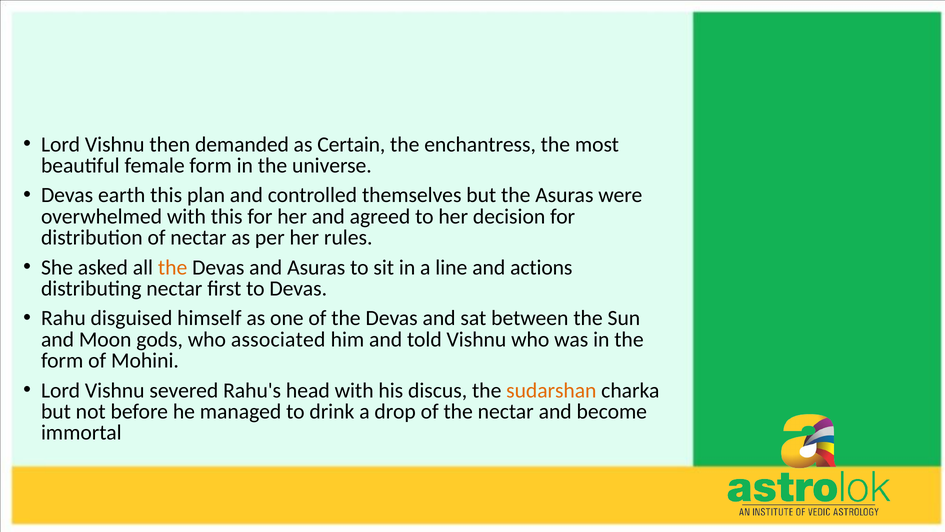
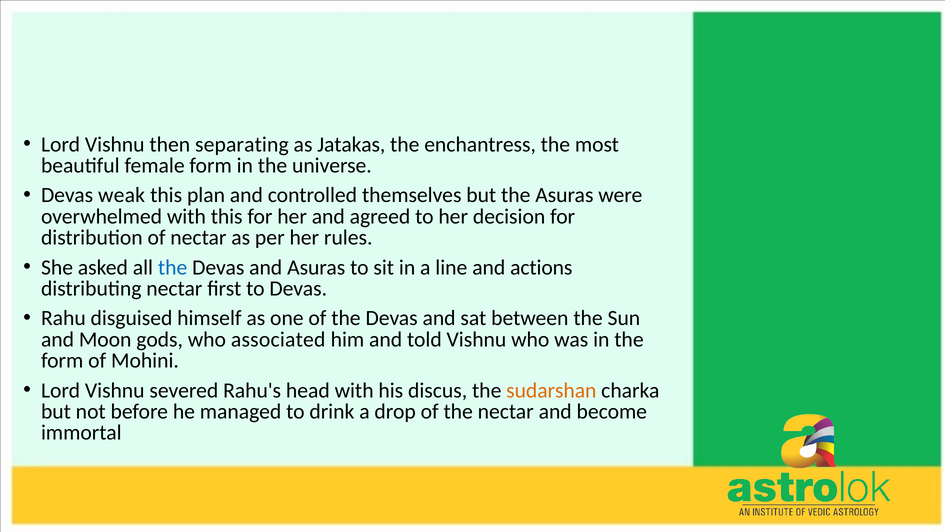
demanded: demanded -> separating (242, 144)
Certain: Certain -> Jatakas (351, 144)
earth: earth -> weak (122, 195)
the colour: orange -> blue (173, 267)
